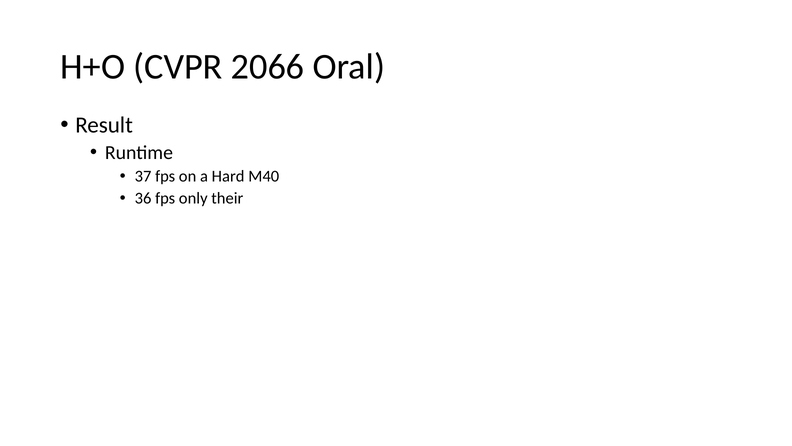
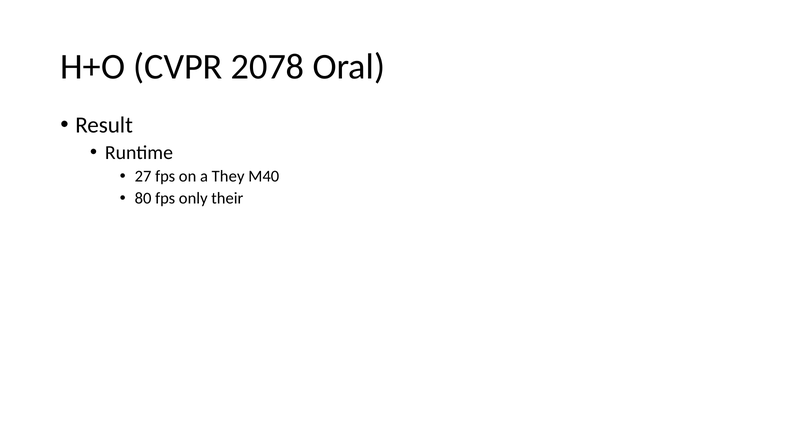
2066: 2066 -> 2078 (268, 67)
37: 37 -> 27 (143, 176)
Hard: Hard -> They (228, 176)
36: 36 -> 80 (143, 198)
